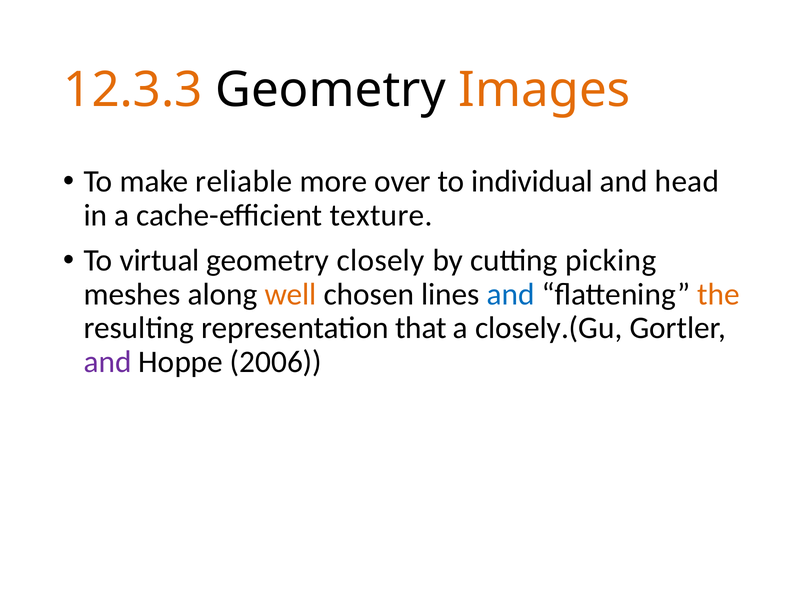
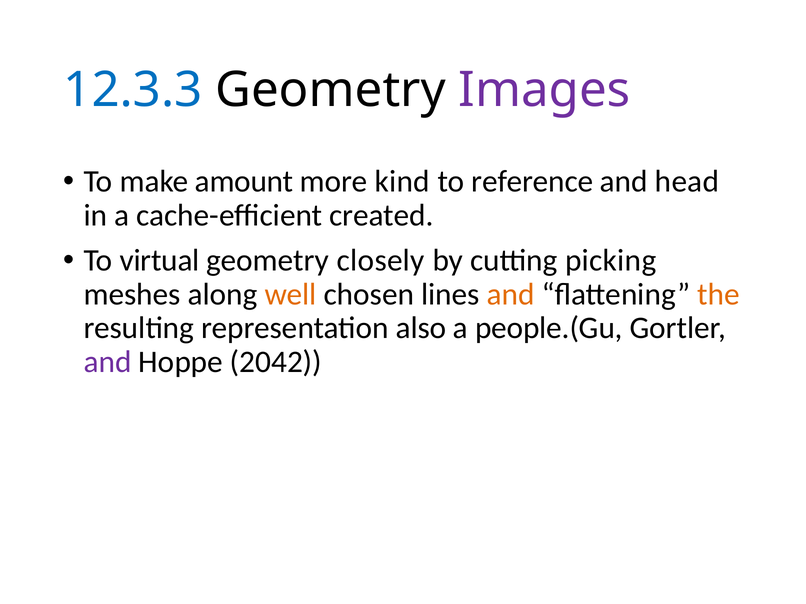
12.3.3 colour: orange -> blue (133, 90)
Images colour: orange -> purple (545, 90)
reliable: reliable -> amount (244, 182)
over: over -> kind (402, 182)
individual: individual -> reference (532, 182)
texture: texture -> created (381, 216)
and colour: blue -> orange (511, 294)
that: that -> also (421, 328)
closely.(Gu: closely.(Gu -> people.(Gu (549, 328)
2006: 2006 -> 2042 (276, 362)
